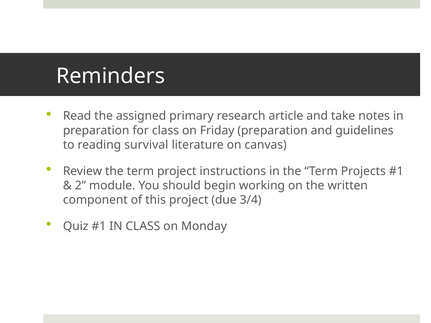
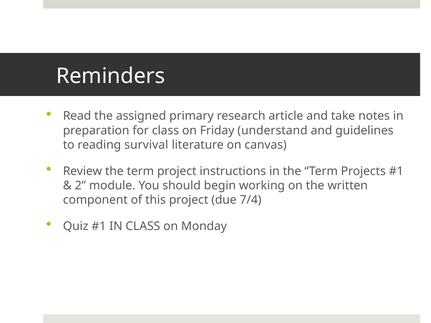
Friday preparation: preparation -> understand (273, 131)
3/4: 3/4 -> 7/4 (251, 200)
